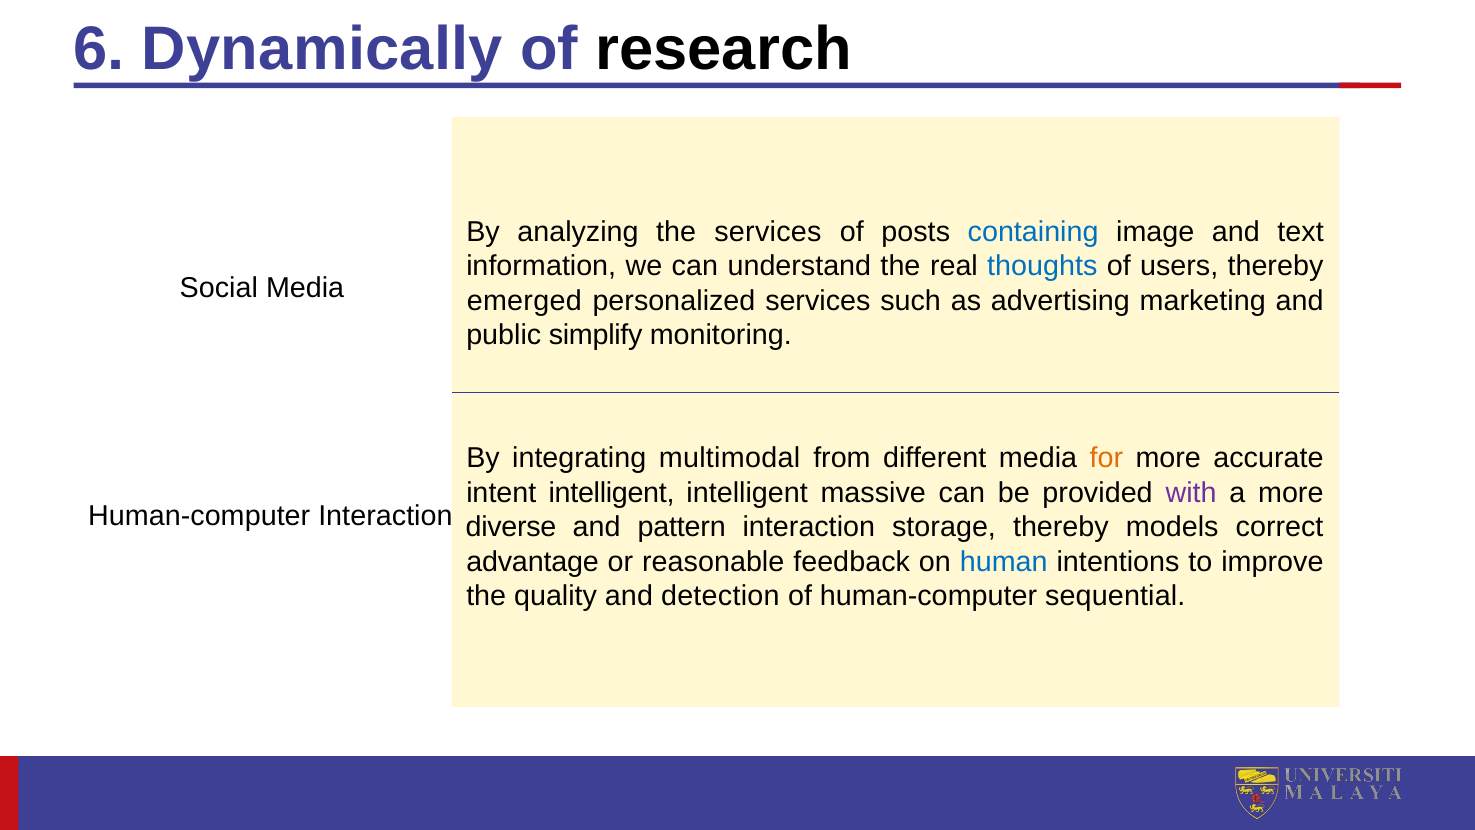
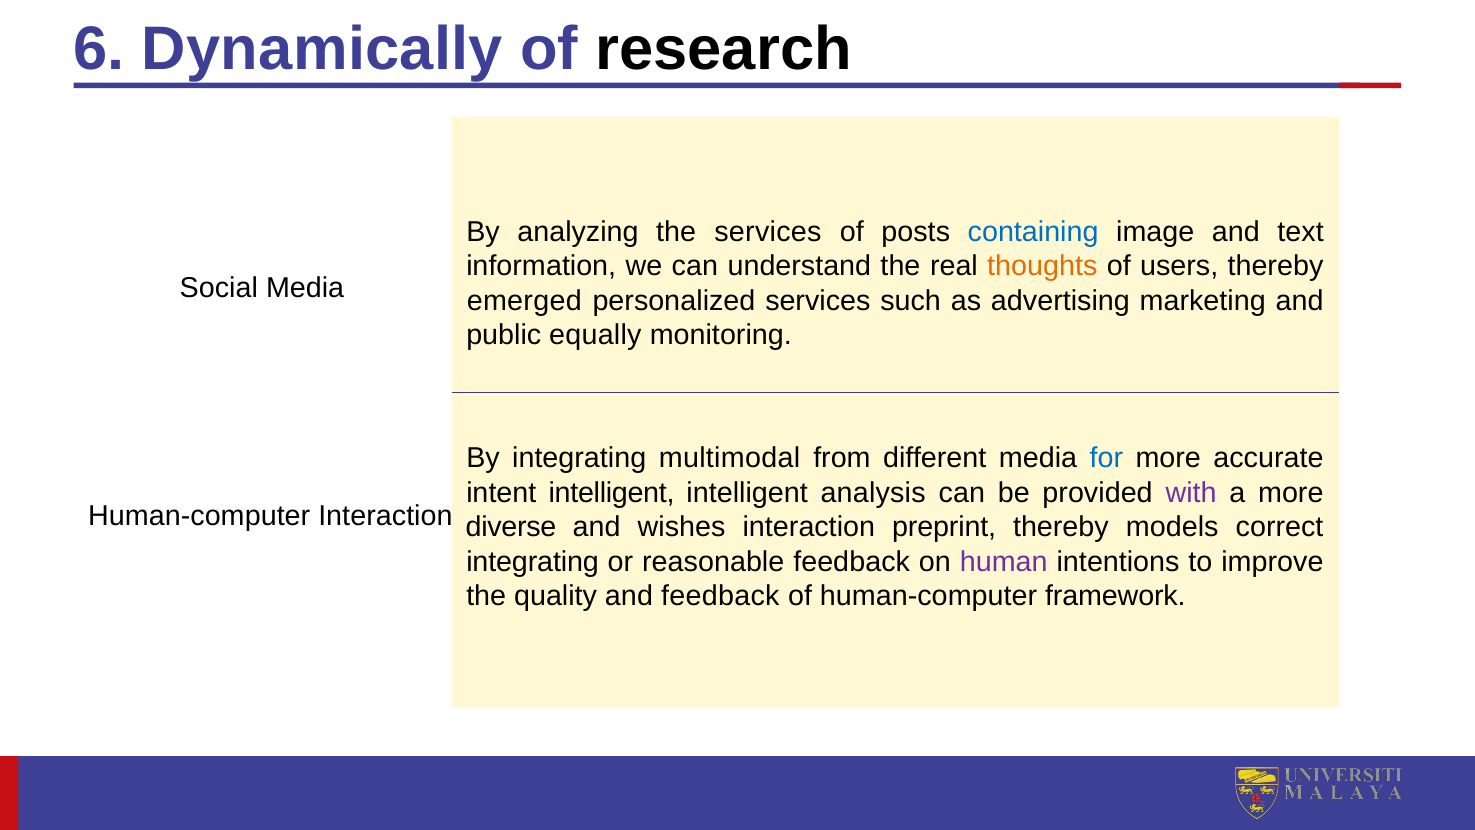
thoughts colour: blue -> orange (1042, 266)
simplify: simplify -> equally (595, 335)
for colour: orange -> blue (1106, 458)
massive: massive -> analysis (873, 493)
pattern: pattern -> wishes (682, 527)
storage: storage -> preprint (944, 527)
advantage: advantage -> integrating (533, 561)
human colour: blue -> purple (1004, 561)
and detection: detection -> feedback (720, 596)
sequential: sequential -> framework (1115, 596)
